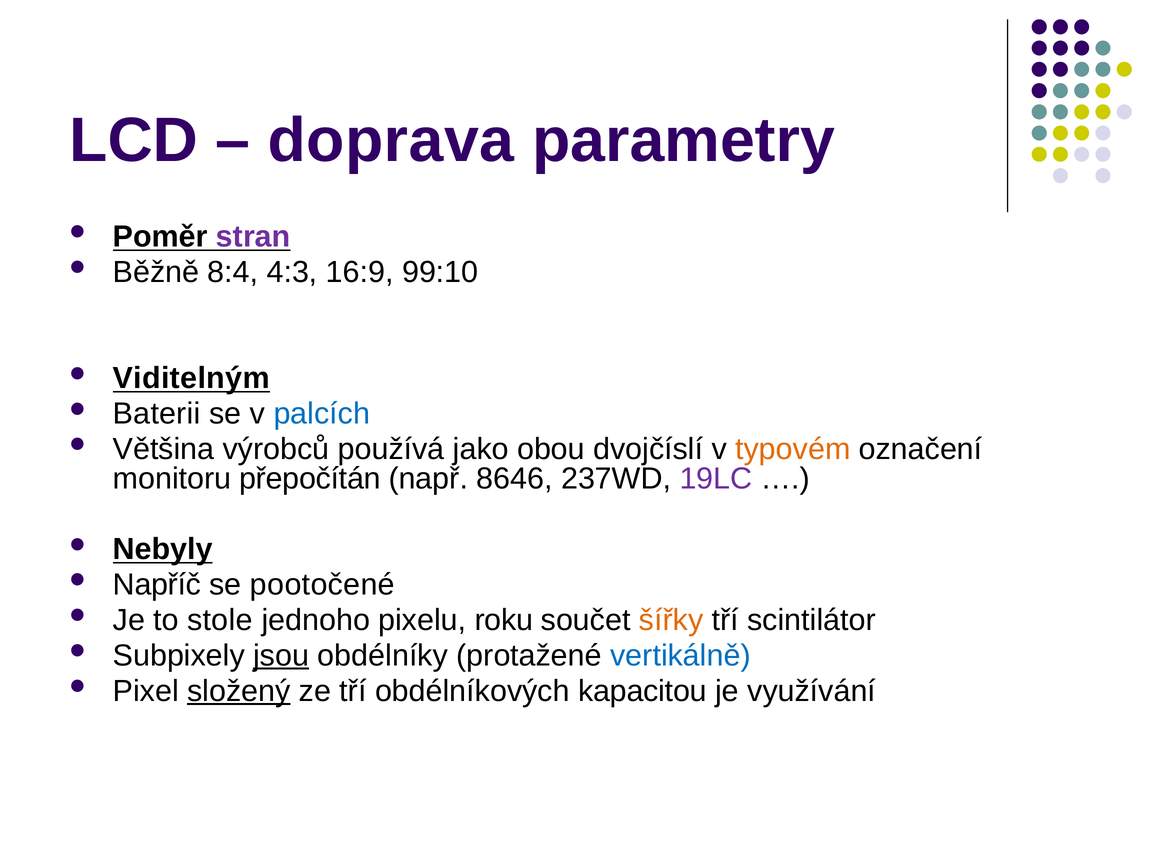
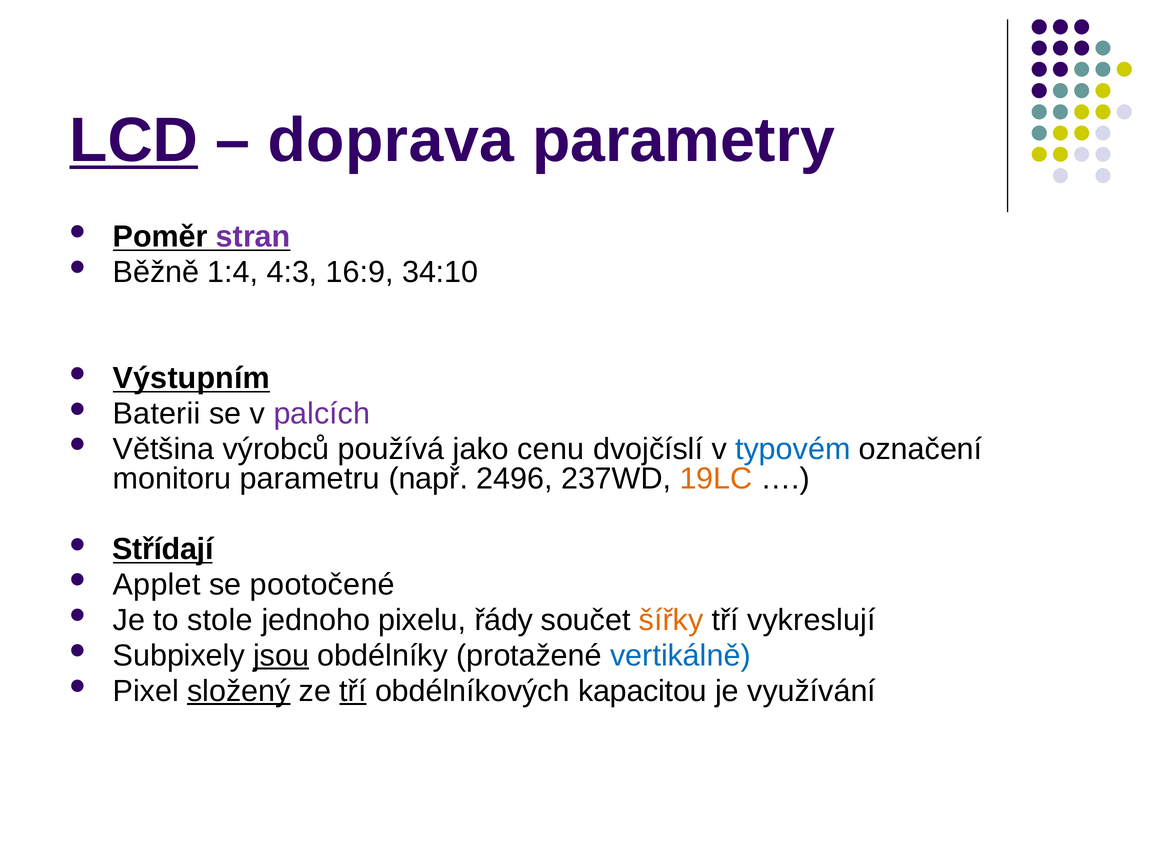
LCD underline: none -> present (134, 140)
8:4: 8:4 -> 1:4 (233, 272)
99:10: 99:10 -> 34:10 (440, 272)
Viditelným: Viditelným -> Výstupním (191, 378)
palcích colour: blue -> purple (322, 414)
obou: obou -> cenu (551, 449)
typovém colour: orange -> blue (793, 449)
přepočítán: přepočítán -> parametru (310, 478)
8646: 8646 -> 2496 (515, 478)
19LC colour: purple -> orange (716, 478)
Nebyly: Nebyly -> Střídají (163, 549)
Napříč: Napříč -> Applet (157, 585)
roku: roku -> řády (504, 620)
scintilátor: scintilátor -> vykreslují (811, 620)
tří underline: none -> present (353, 691)
